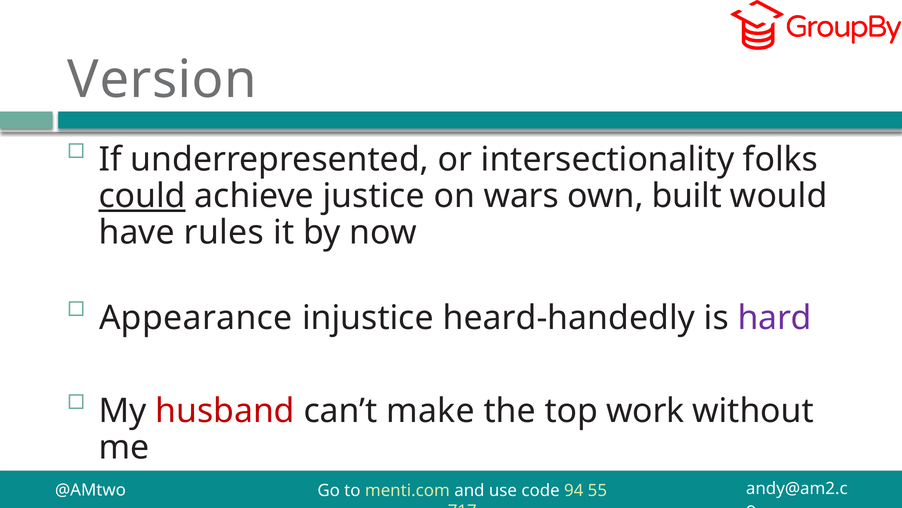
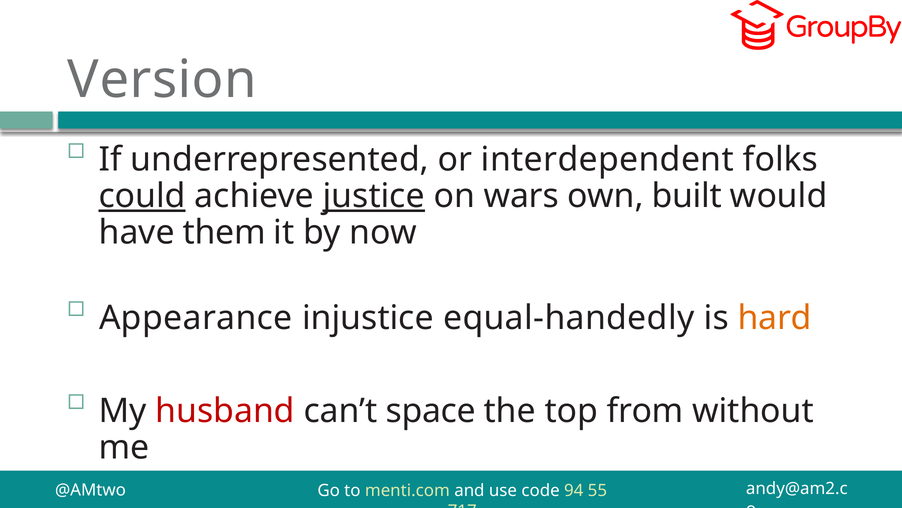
intersectionality: intersectionality -> interdependent (607, 159)
justice underline: none -> present (374, 196)
rules: rules -> them (224, 232)
heard-handedly: heard-handedly -> equal-handedly (569, 317)
hard colour: purple -> orange (775, 317)
make: make -> space (431, 410)
work: work -> from (645, 410)
